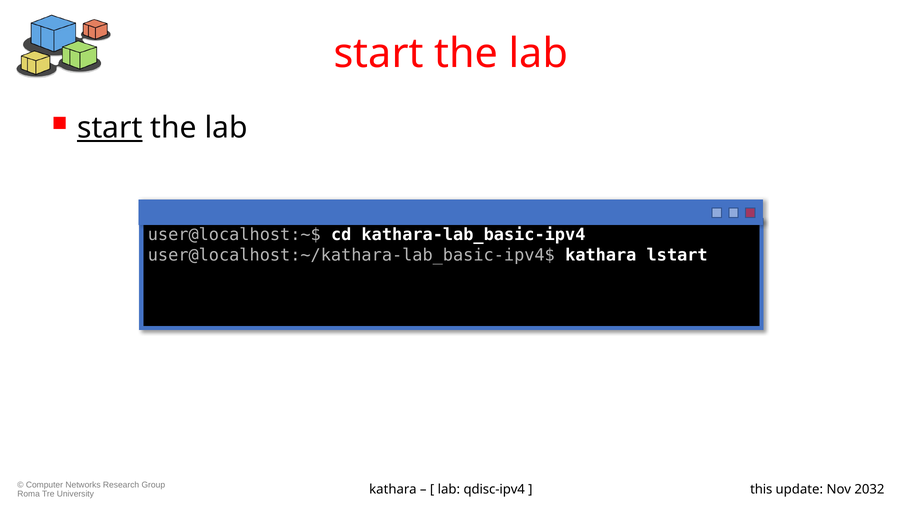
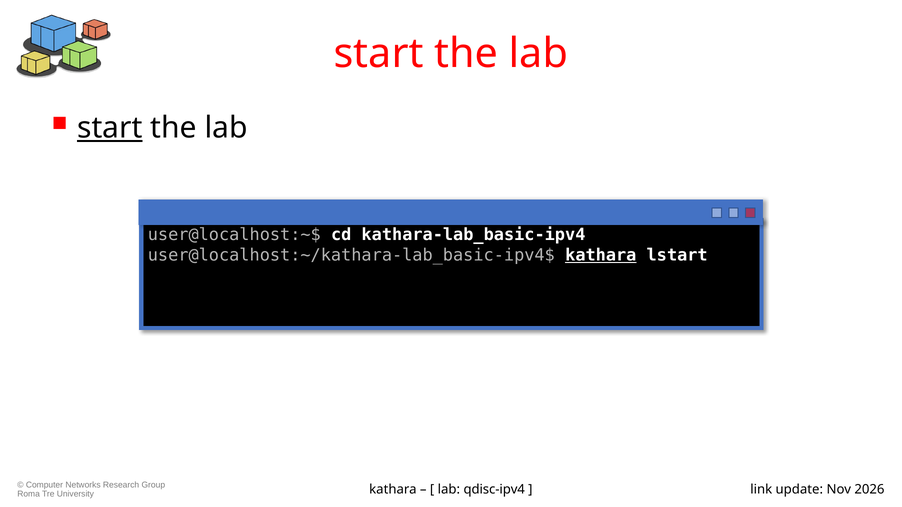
kathara underline: none -> present (601, 255)
this: this -> link (761, 490)
2032: 2032 -> 2026 (869, 490)
